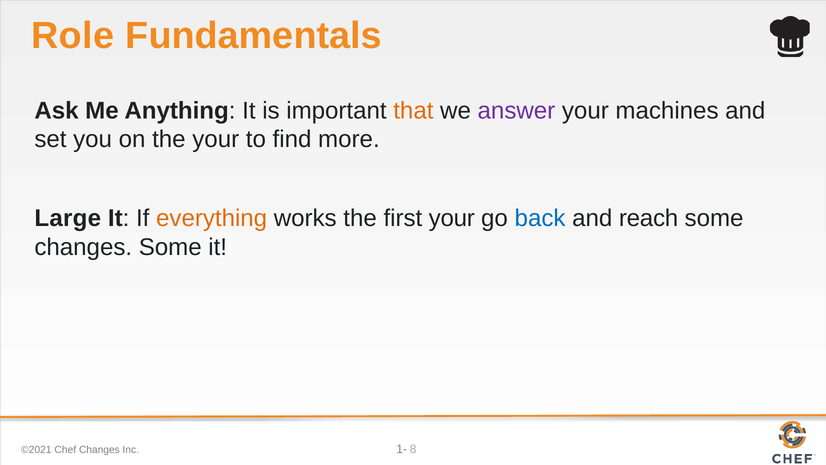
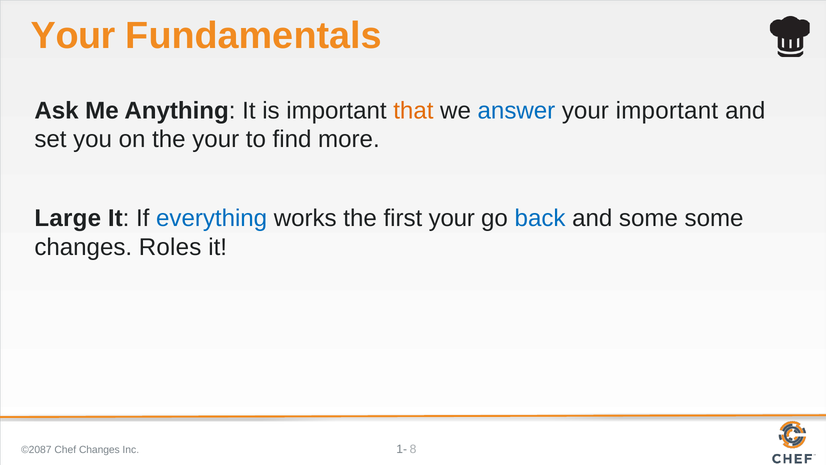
Role: Role -> Your (73, 36)
answer colour: purple -> blue (516, 110)
your machines: machines -> important (667, 110)
everything colour: orange -> blue (212, 218)
and reach: reach -> some (648, 218)
changes Some: Some -> Roles (170, 247)
©2021: ©2021 -> ©2087 (36, 450)
